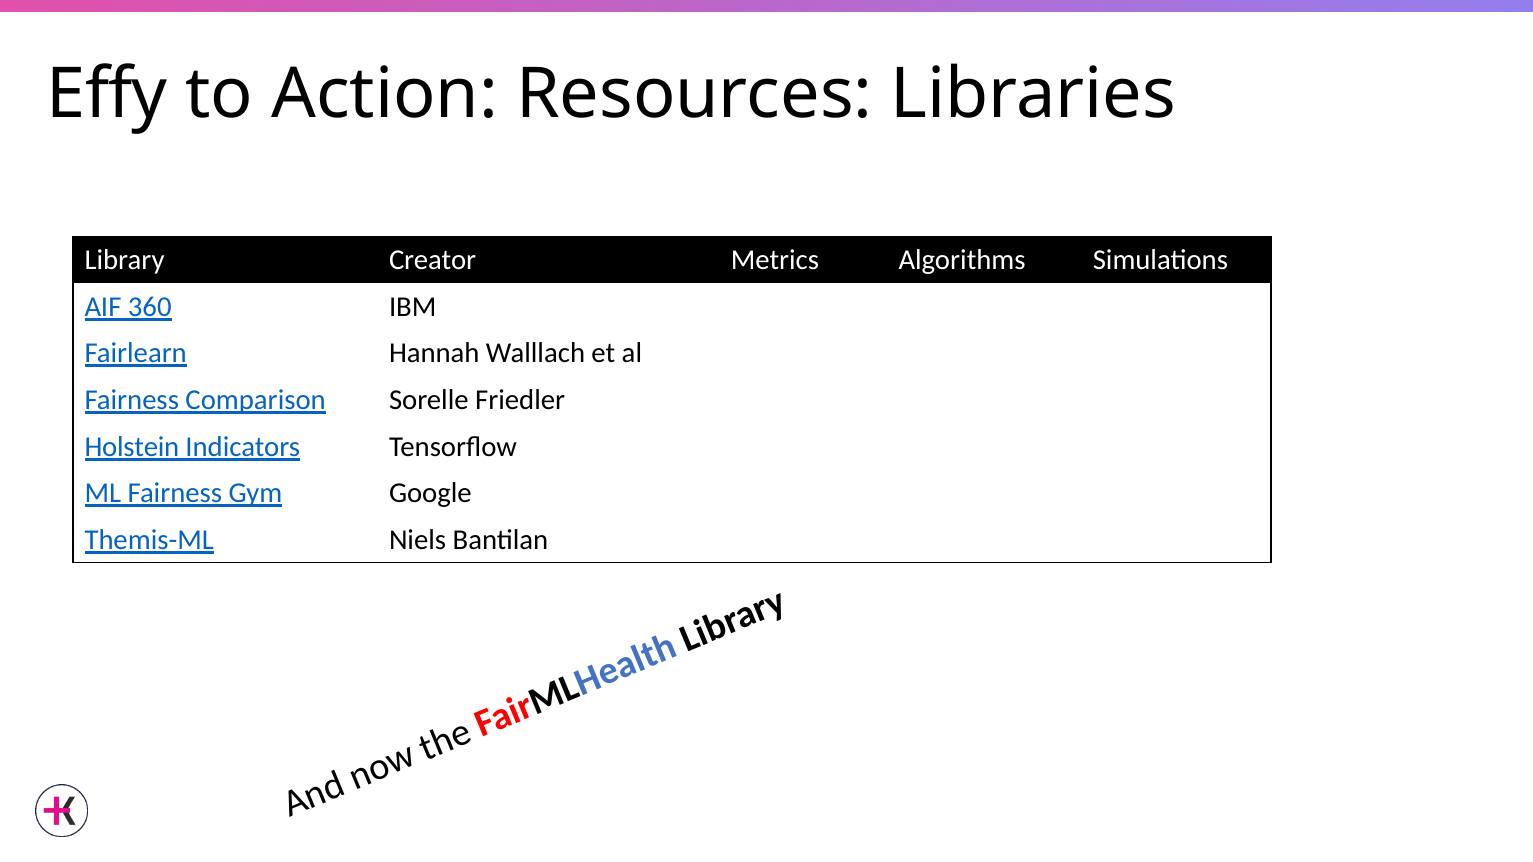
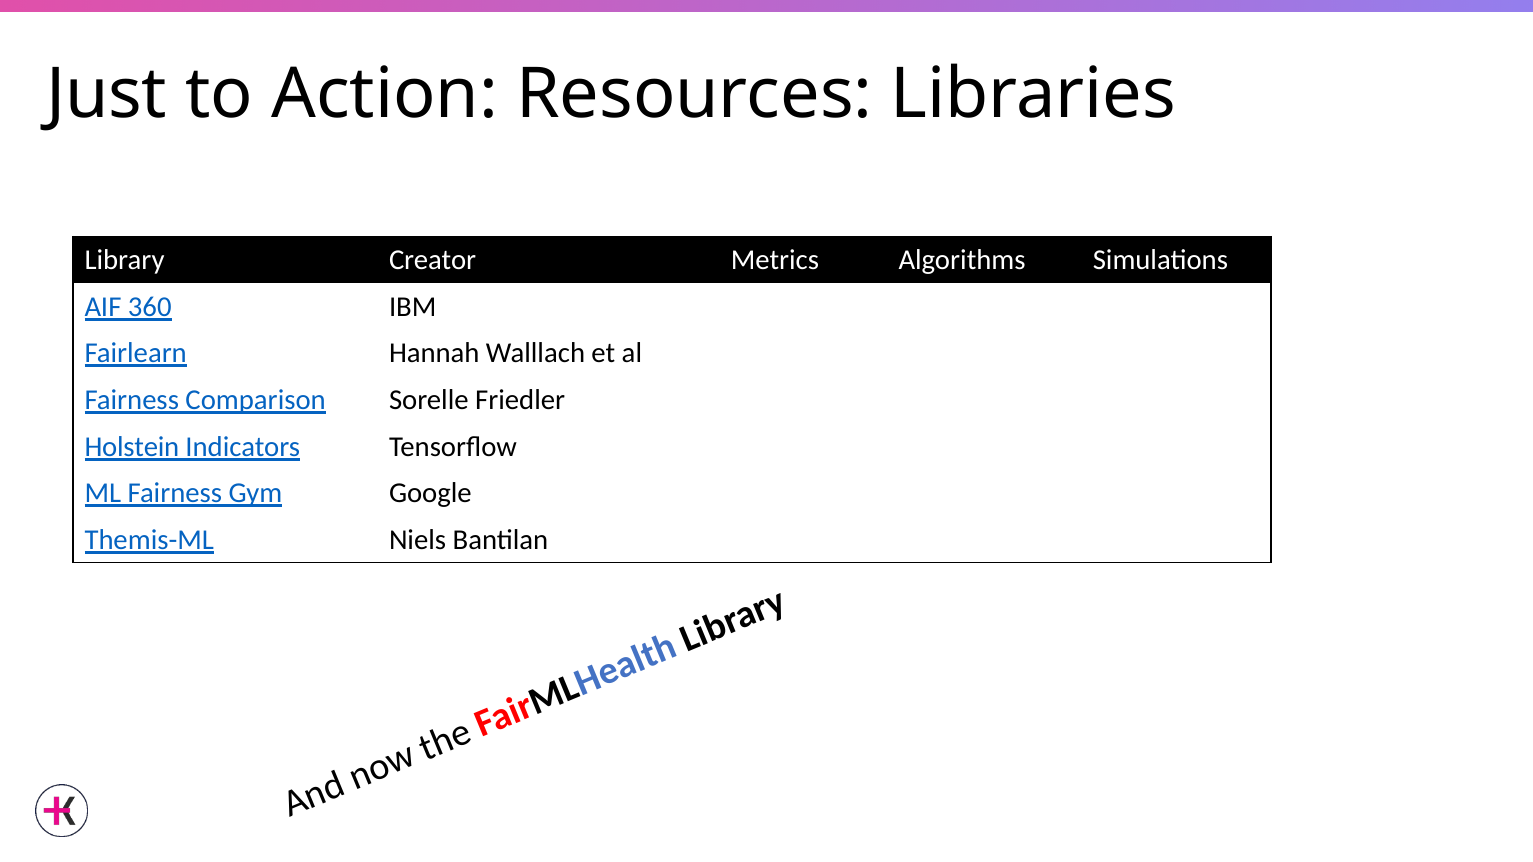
Effy: Effy -> Just (107, 94)
